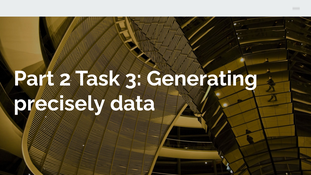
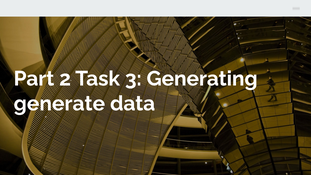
precisely: precisely -> generate (59, 104)
